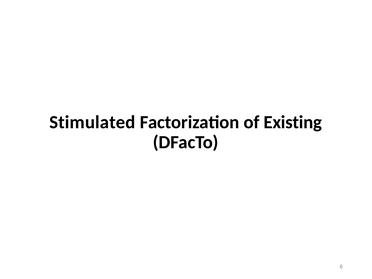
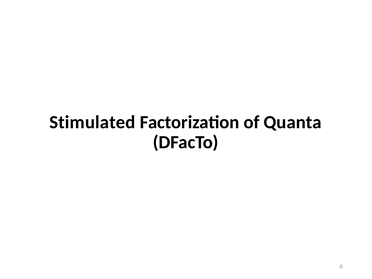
Existing: Existing -> Quanta (293, 122)
